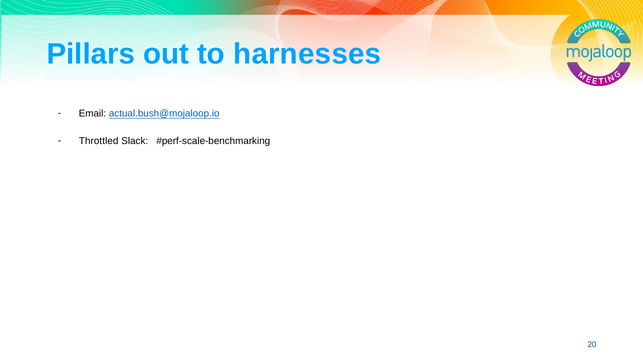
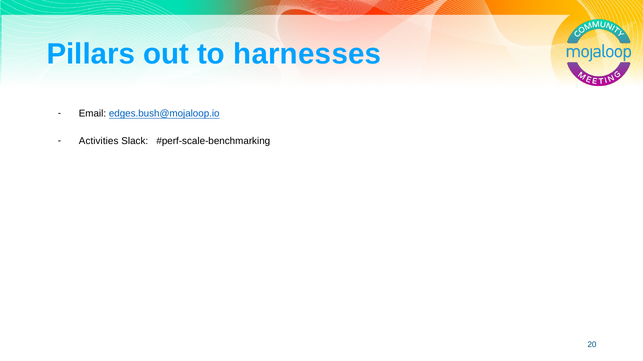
actual.bush@mojaloop.io: actual.bush@mojaloop.io -> edges.bush@mojaloop.io (164, 114)
Throttled: Throttled -> Activities (99, 141)
